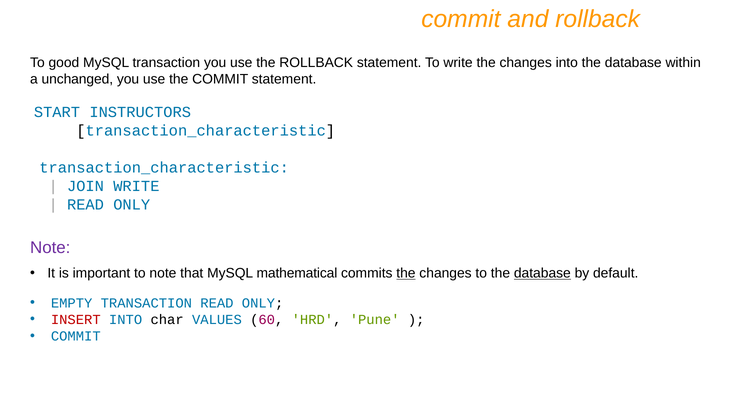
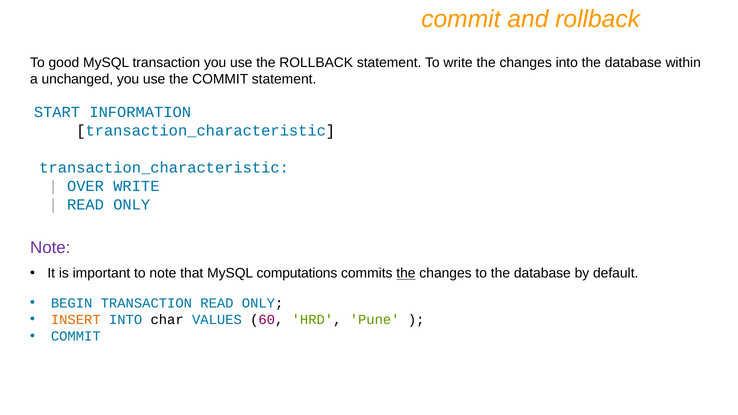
INSTRUCTORS: INSTRUCTORS -> INFORMATION (140, 112)
JOIN: JOIN -> OVER (85, 186)
mathematical: mathematical -> computations (297, 273)
database underline: present -> none (542, 273)
EMPTY: EMPTY -> BEGIN (72, 303)
INSERT colour: red -> orange (76, 320)
